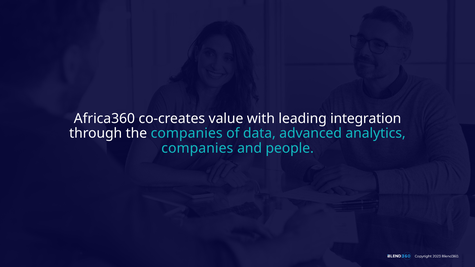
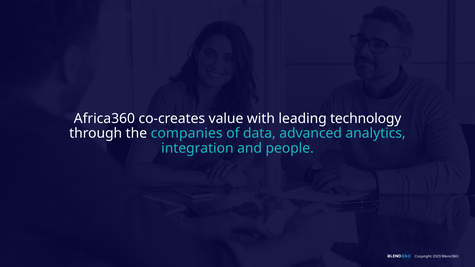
integration: integration -> technology (366, 119)
companies: companies -> integration (197, 148)
